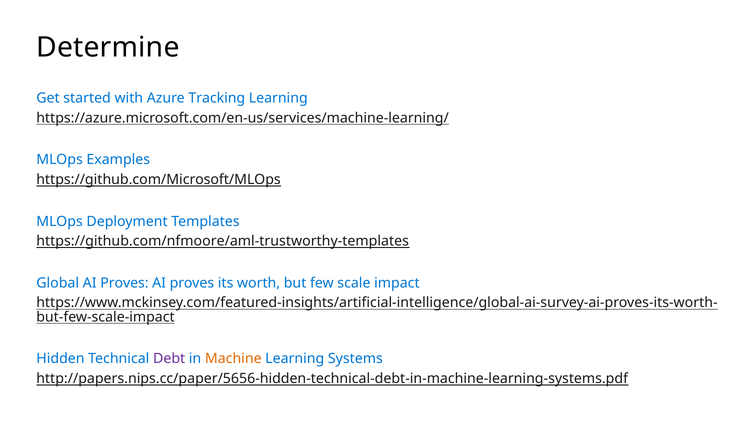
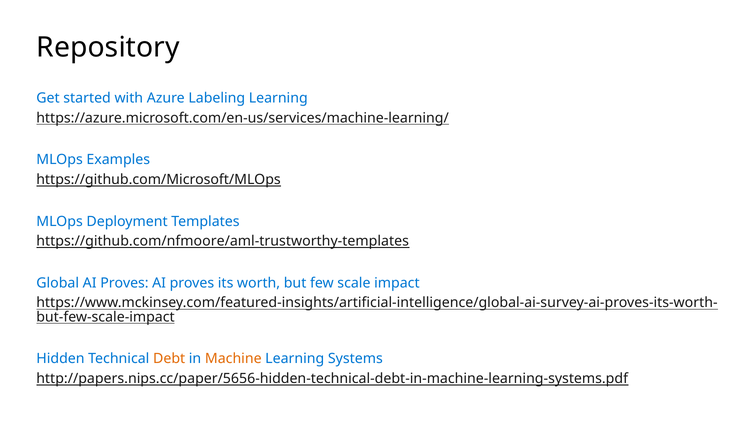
Determine: Determine -> Repository (108, 47)
Tracking: Tracking -> Labeling (217, 98)
Debt colour: purple -> orange (169, 359)
